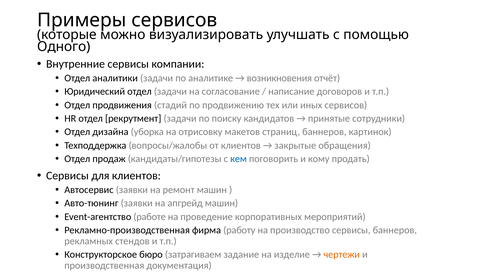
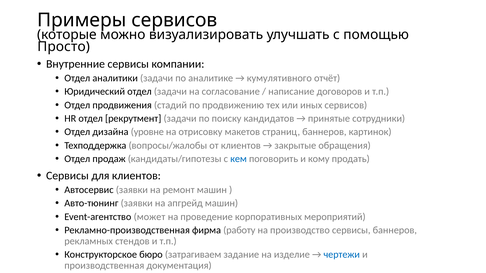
Одного: Одного -> Просто (64, 47)
возникновения: возникновения -> кумулятивного (279, 78)
уборка: уборка -> уровне (147, 132)
работе: работе -> может (150, 217)
чертежи colour: orange -> blue (342, 255)
